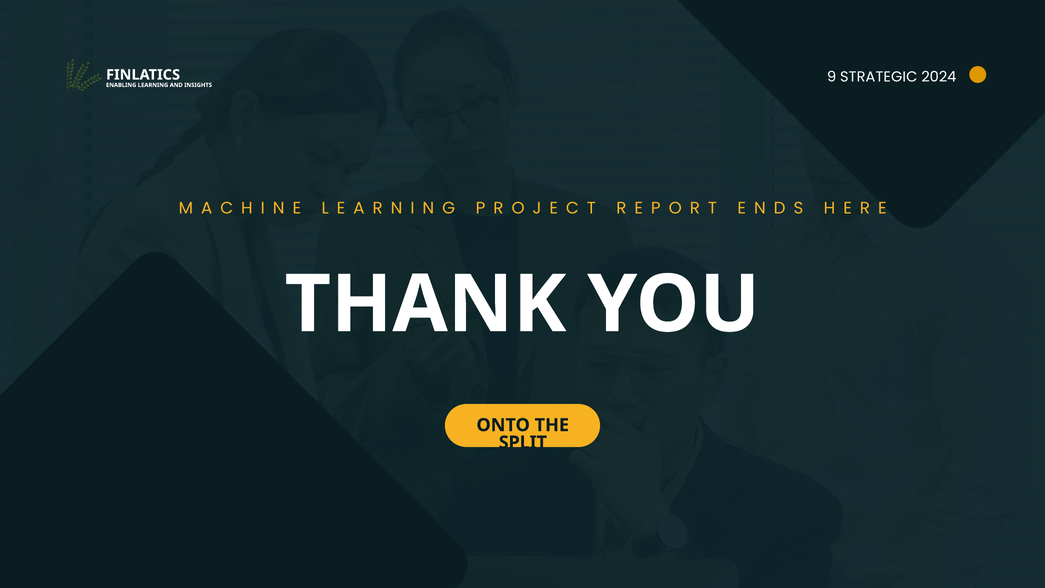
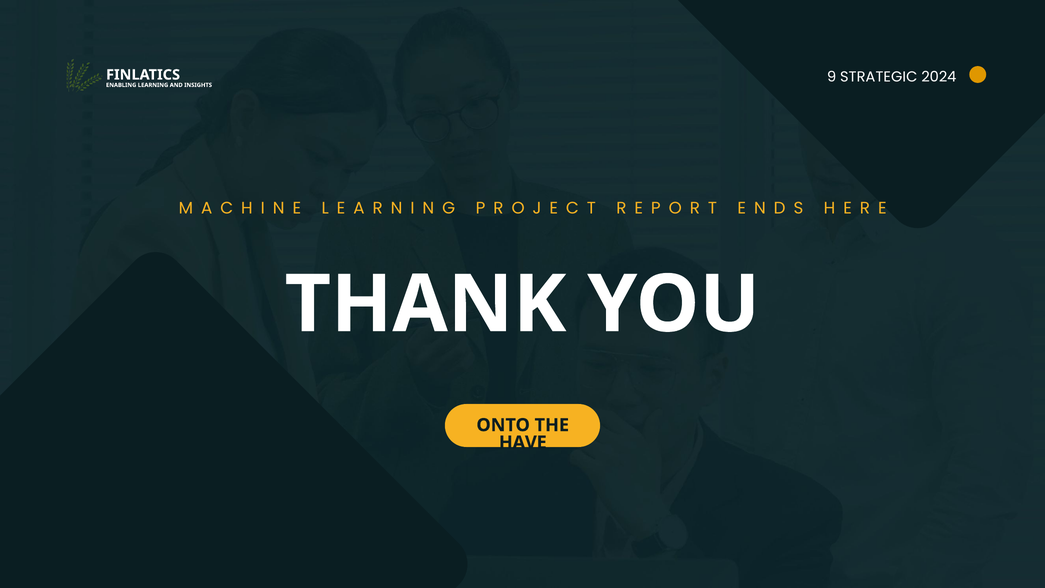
SPLIT: SPLIT -> HAVE (523, 442)
